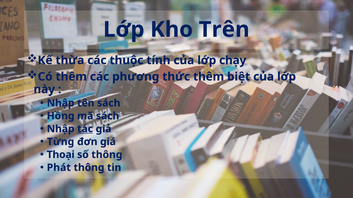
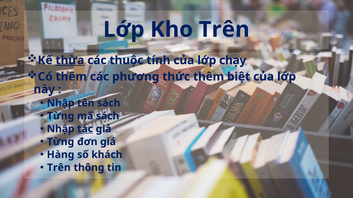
thừa underline: none -> present (70, 60)
Hồng: Hồng -> Từng (61, 116)
Thoại: Thoại -> Hàng (61, 155)
số thông: thông -> khách (107, 155)
Phát: Phát -> Trên (59, 168)
